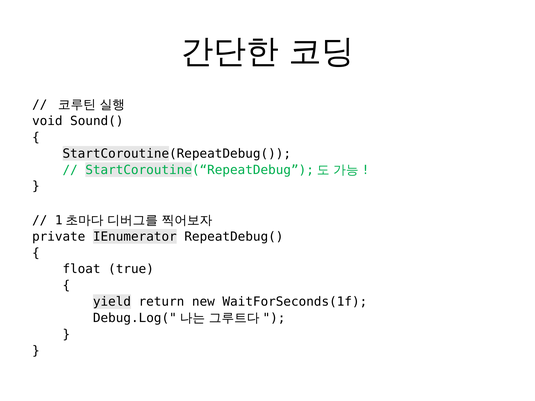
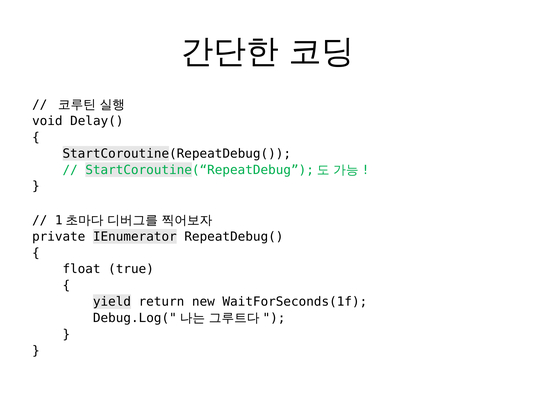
Sound(: Sound( -> Delay( (97, 121)
